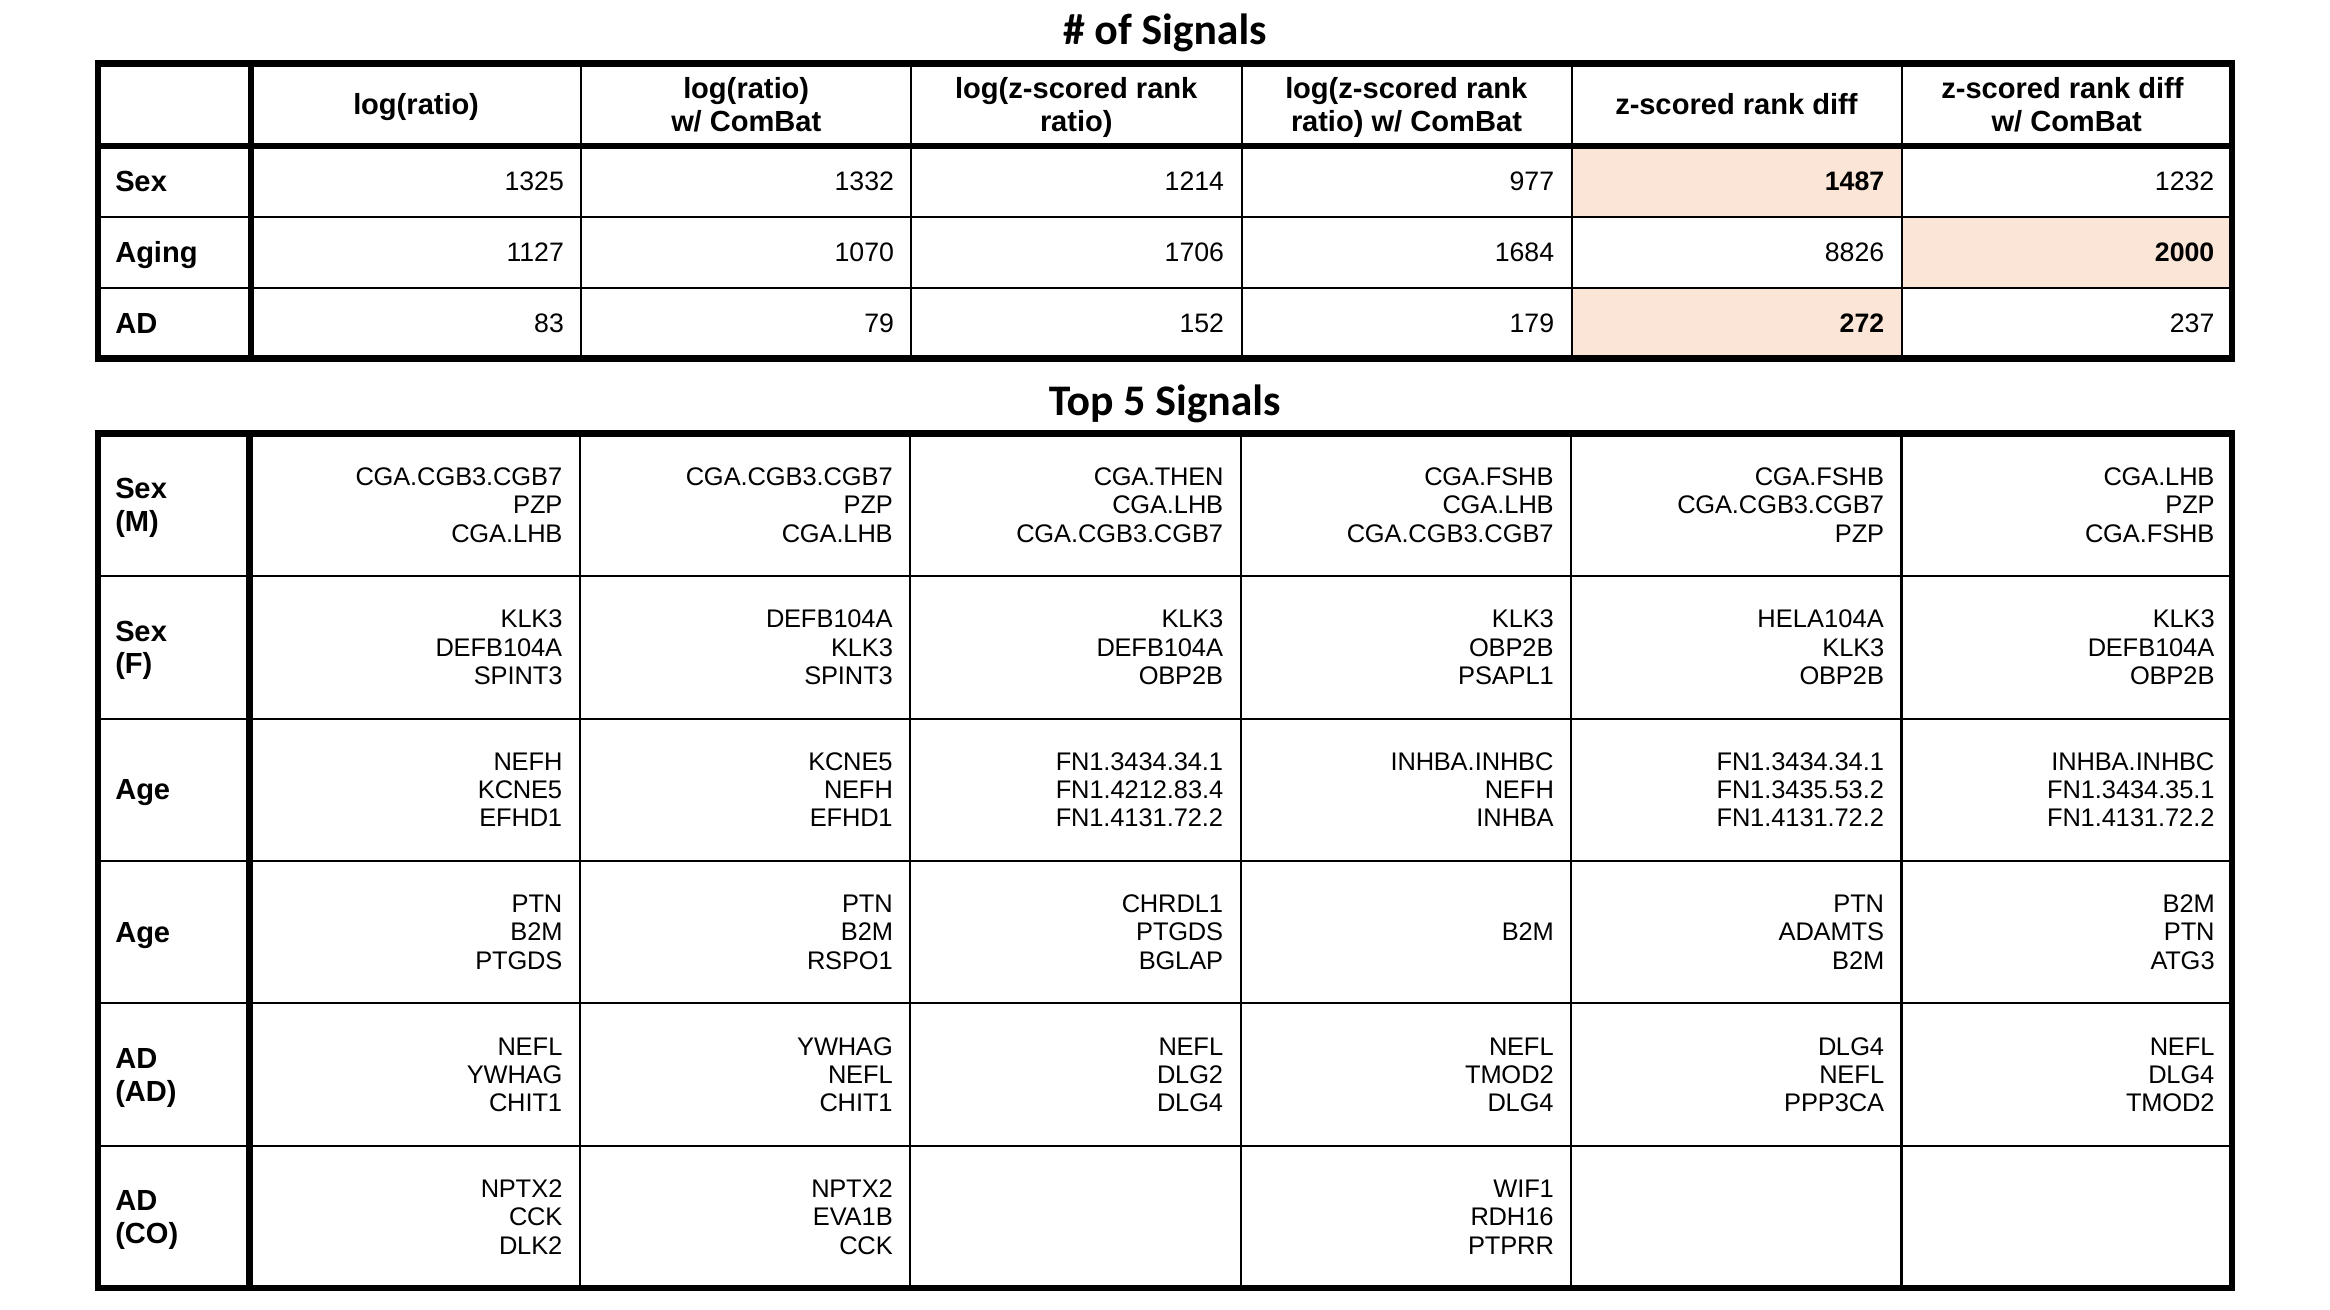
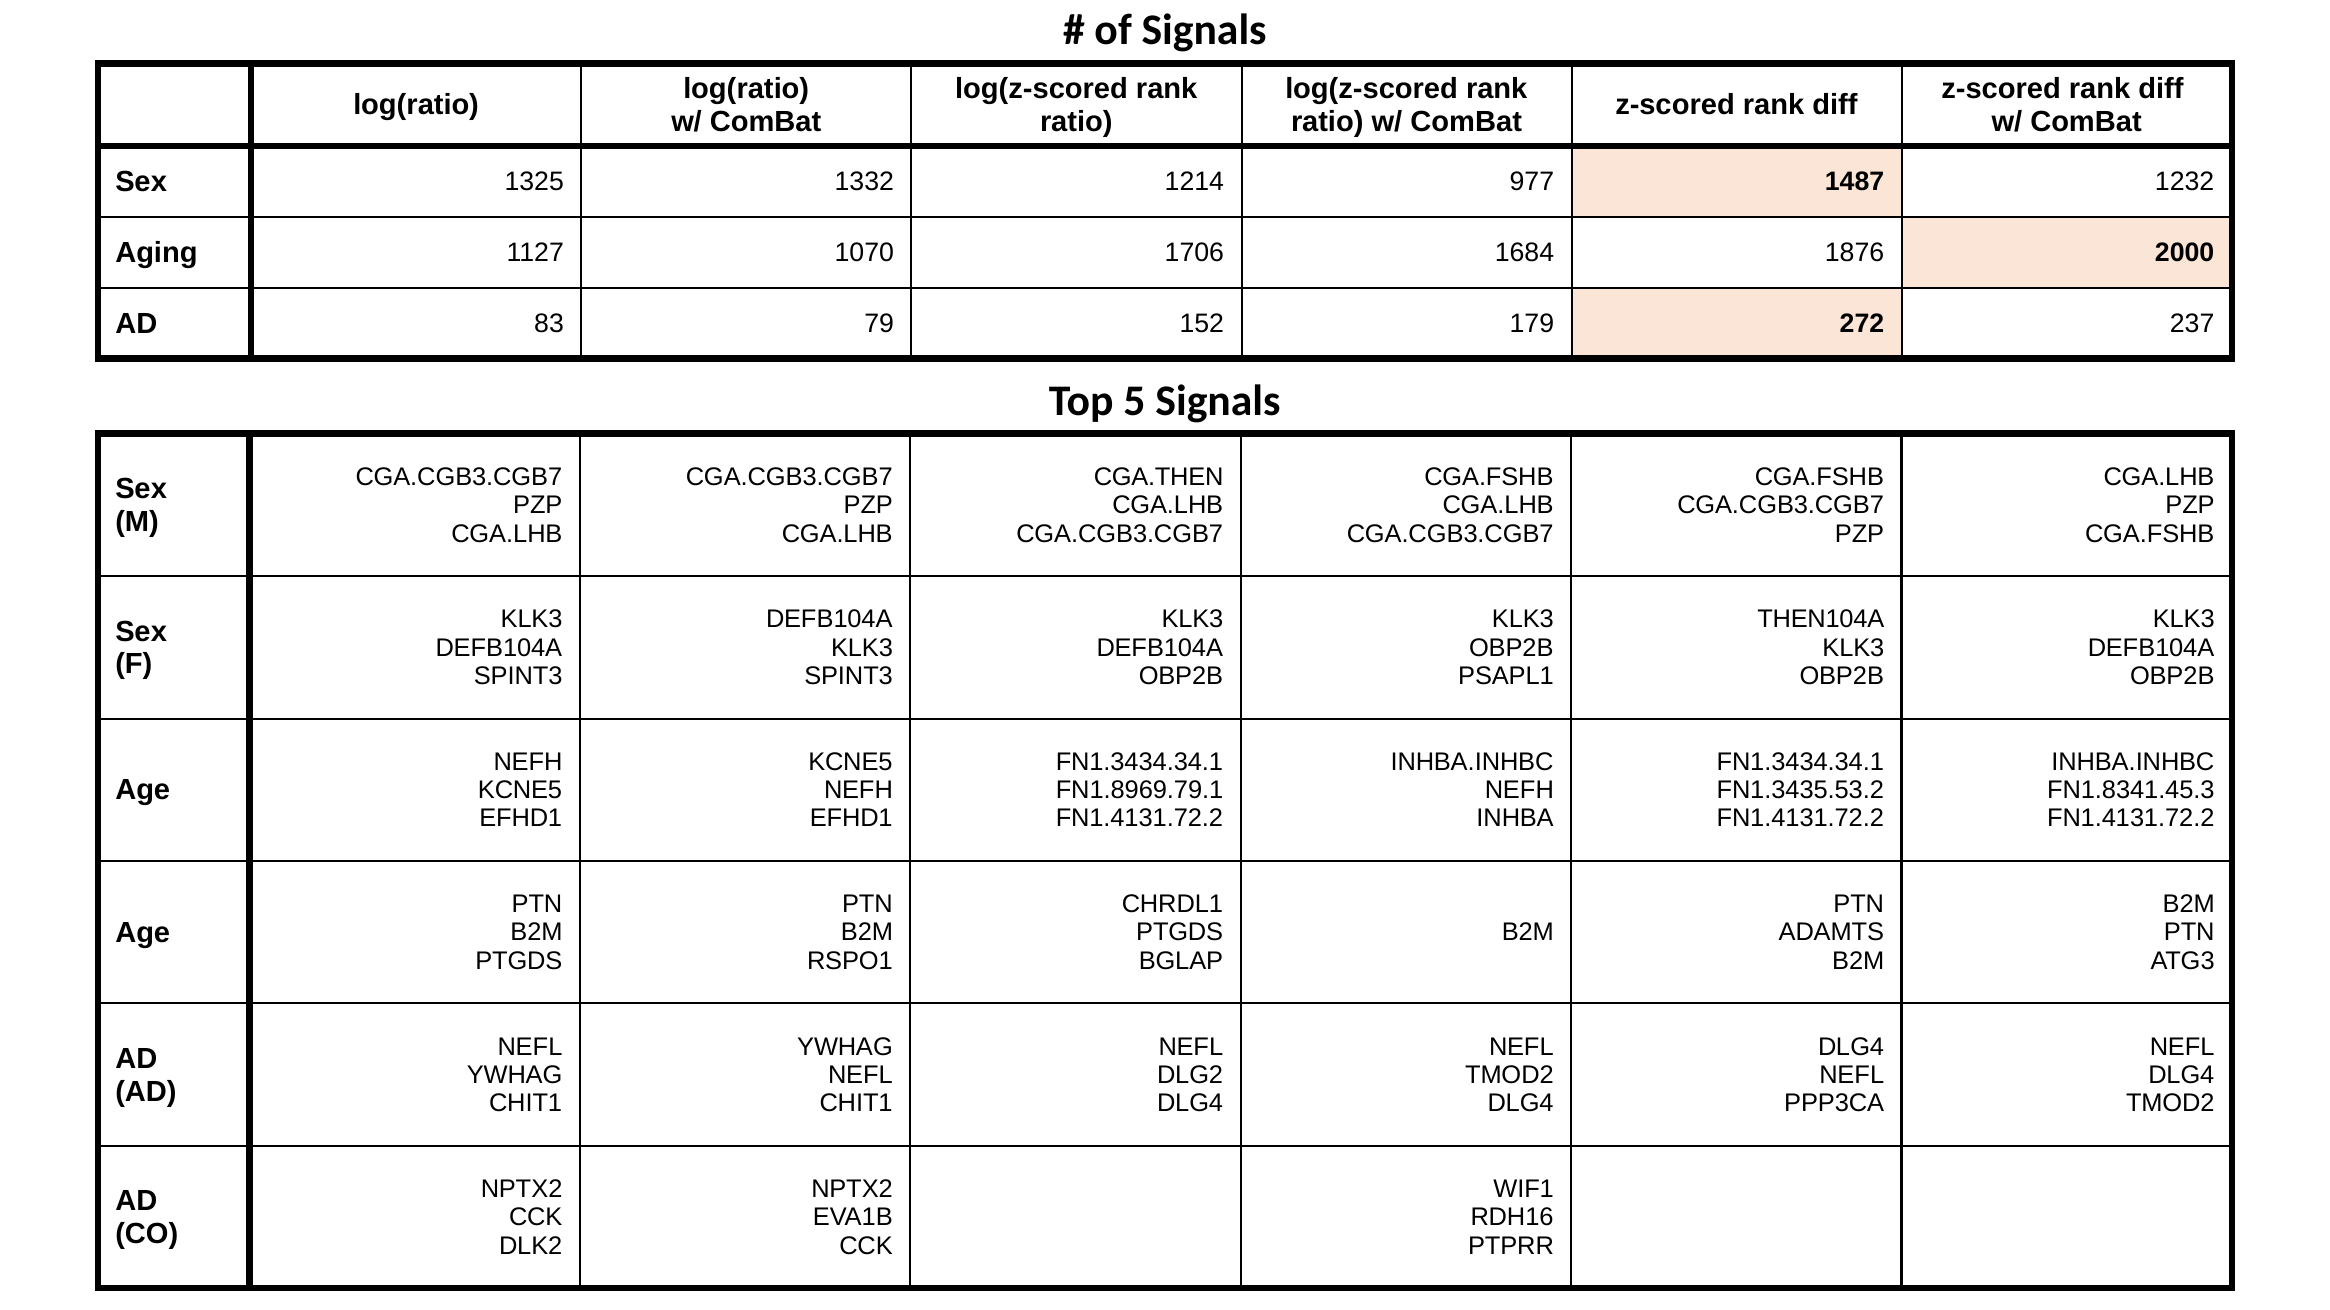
8826: 8826 -> 1876 (1855, 253)
HELA104A: HELA104A -> THEN104A (1821, 620)
FN1.4212.83.4: FN1.4212.83.4 -> FN1.8969.79.1 (1140, 791)
FN1.3434.35.1: FN1.3434.35.1 -> FN1.8341.45.3 (2131, 791)
